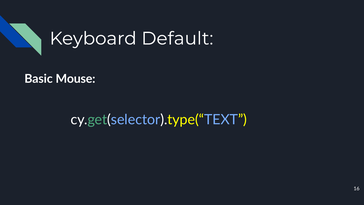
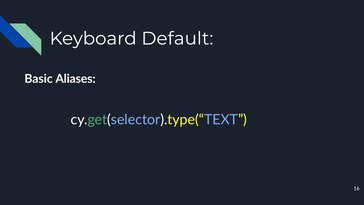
Mouse: Mouse -> Aliases (75, 79)
